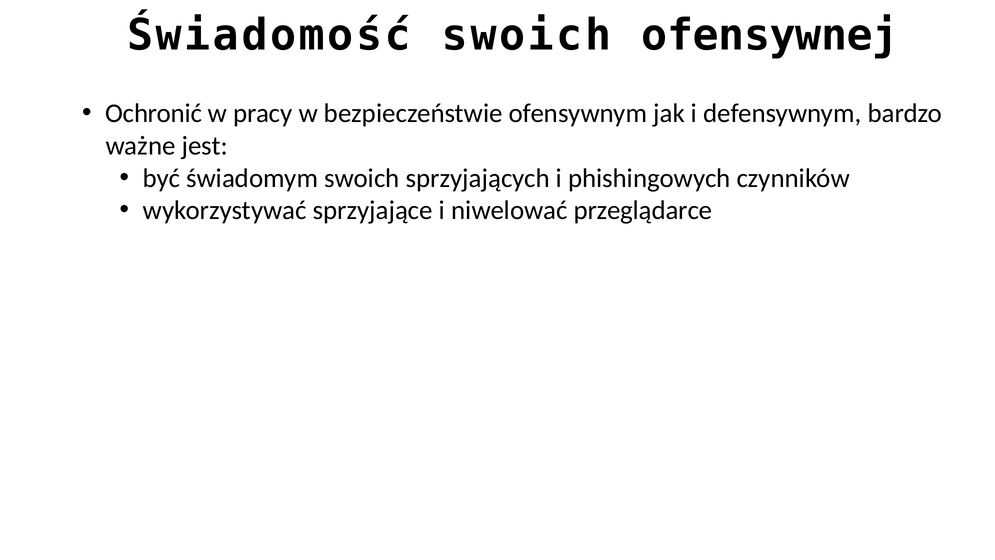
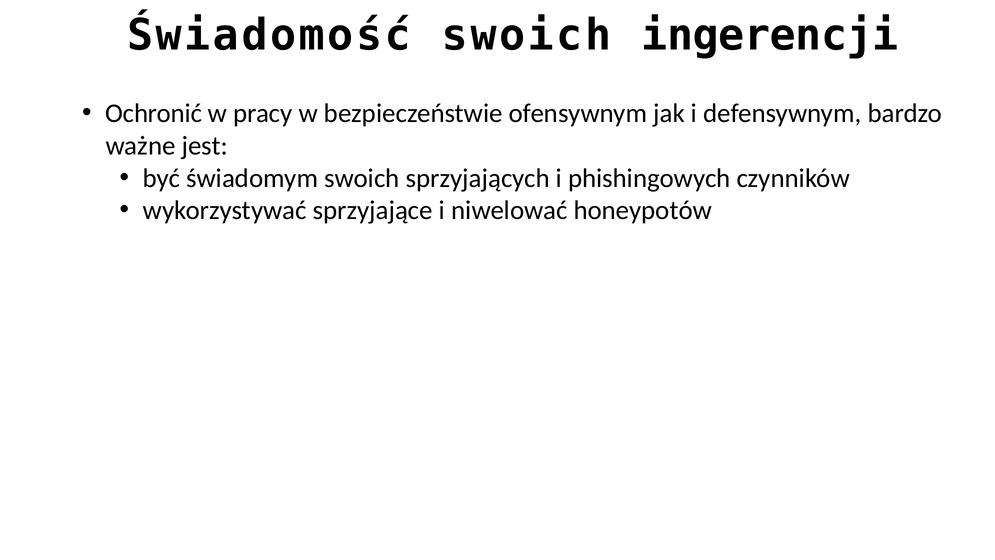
ofensywnej: ofensywnej -> ingerencji (770, 35)
przeglądarce: przeglądarce -> honeypotów (643, 210)
